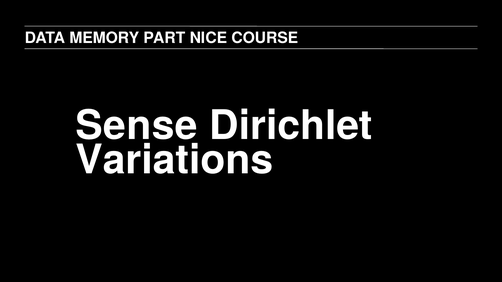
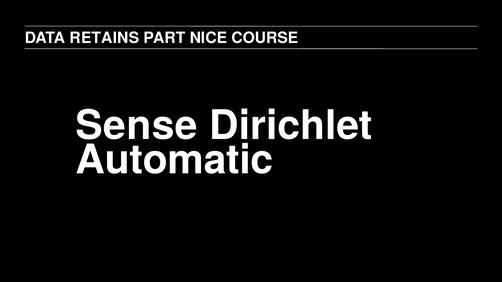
MEMORY: MEMORY -> RETAINS (104, 38)
Variations: Variations -> Automatic (174, 160)
